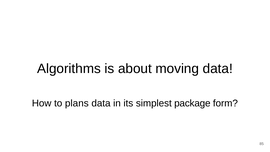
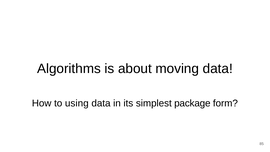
plans: plans -> using (77, 103)
